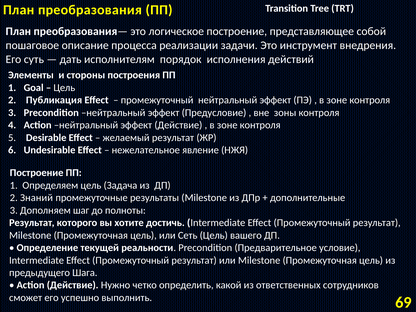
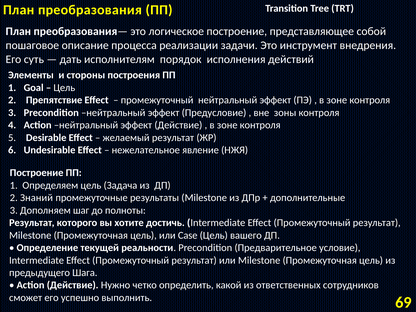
Публикация: Публикация -> Препятствие (54, 100)
Сеть: Сеть -> Case (188, 235)
